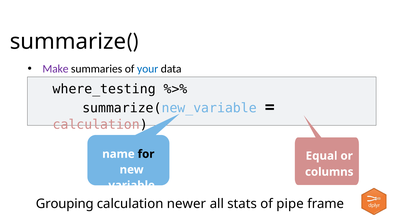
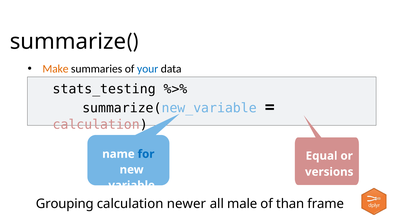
Make colour: purple -> orange (55, 69)
where_testing: where_testing -> stats_testing (104, 89)
for colour: black -> blue (146, 154)
columns: columns -> versions (329, 172)
stats: stats -> male (242, 204)
pipe: pipe -> than (290, 204)
